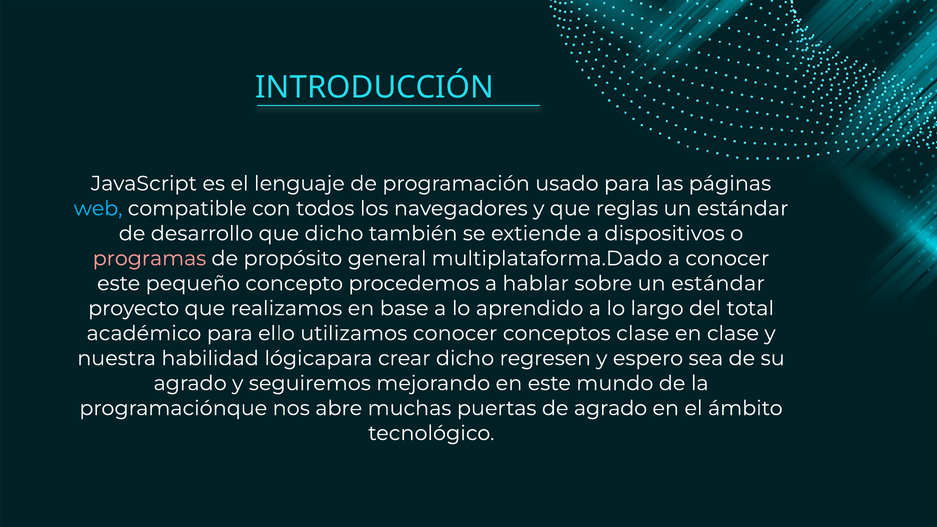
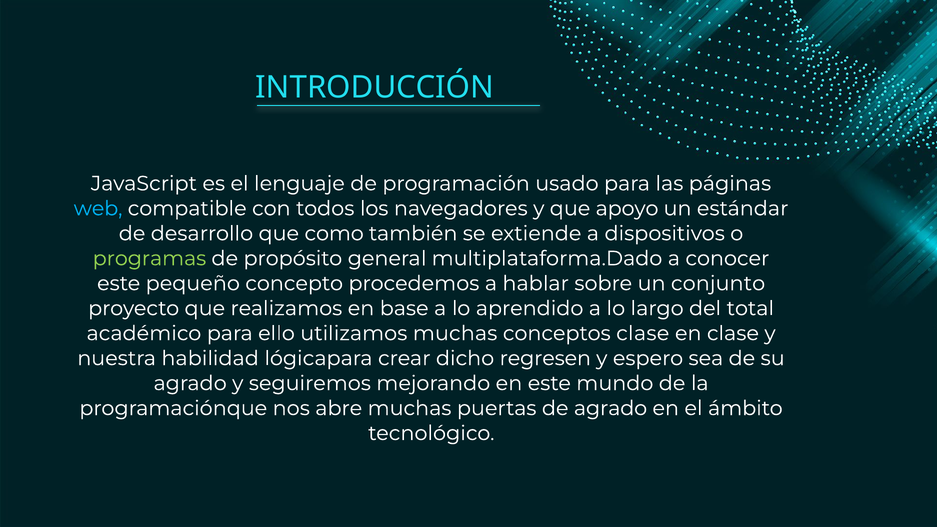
reglas: reglas -> apoyo (627, 209)
que dicho: dicho -> como (334, 234)
programas colour: pink -> light green (149, 258)
sobre un estándar: estándar -> conjunto (718, 283)
utilizamos conocer: conocer -> muchas (455, 333)
